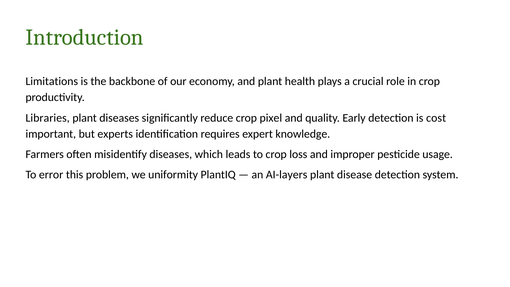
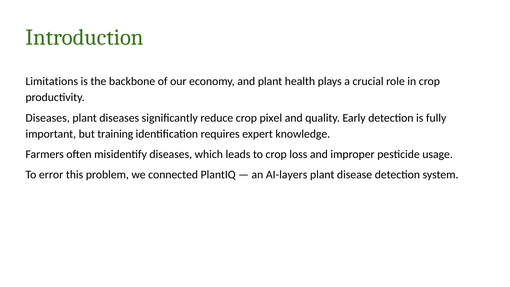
Libraries: Libraries -> Diseases (48, 118)
cost: cost -> fully (436, 118)
experts: experts -> training (115, 134)
uniformity: uniformity -> connected (173, 175)
